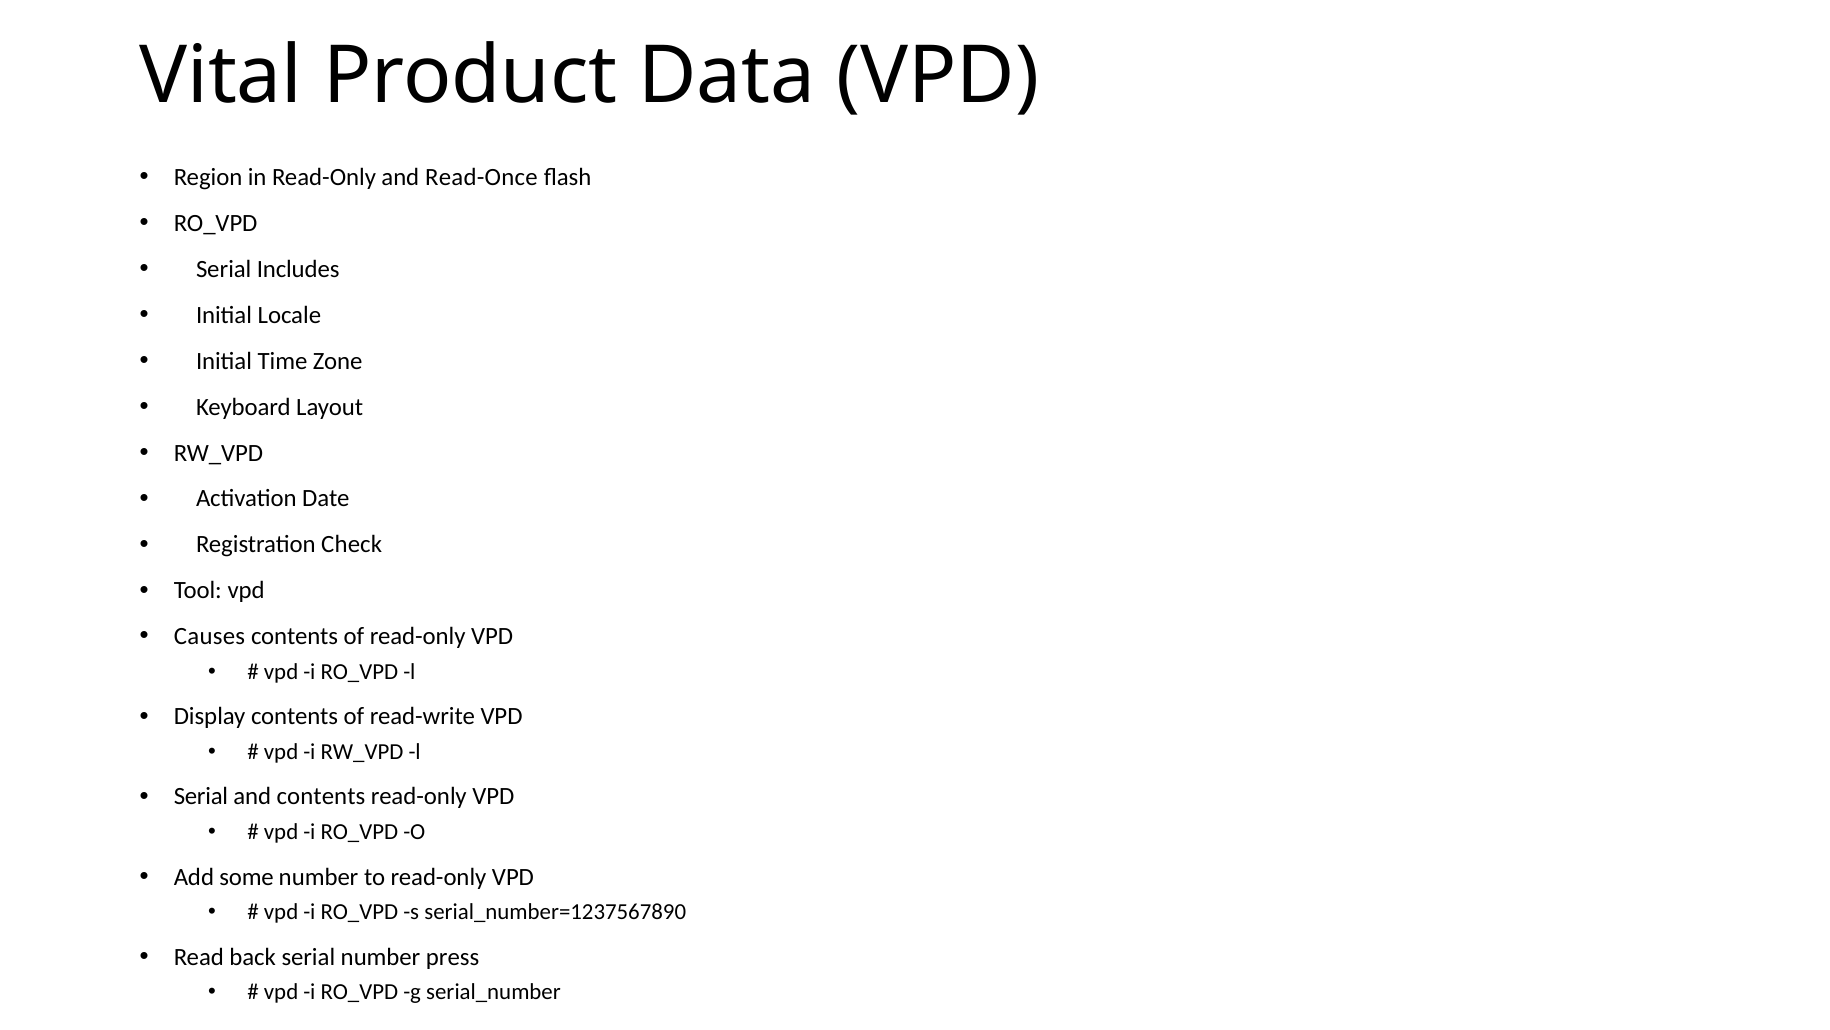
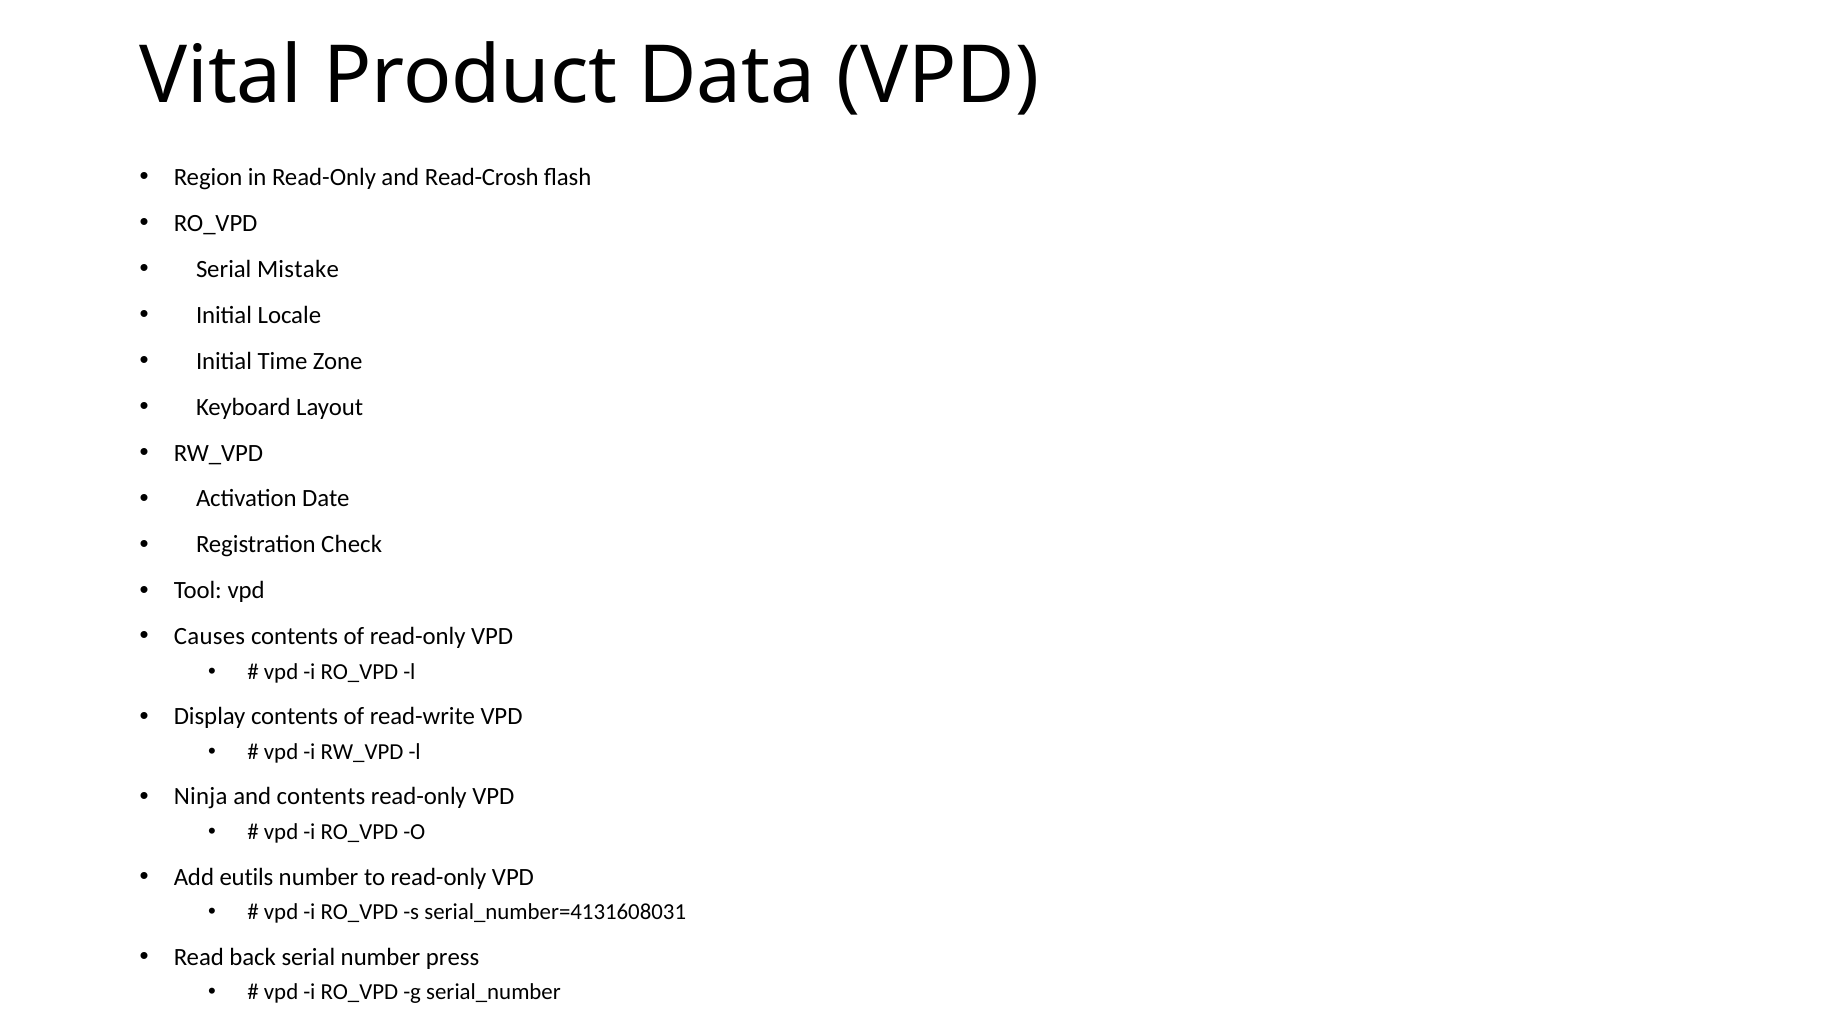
Read-Once: Read-Once -> Read-Crosh (482, 177)
Includes: Includes -> Mistake (298, 269)
Serial: Serial -> Ninja (201, 796)
some: some -> eutils (247, 876)
serial_number=1237567890: serial_number=1237567890 -> serial_number=4131608031 (555, 912)
